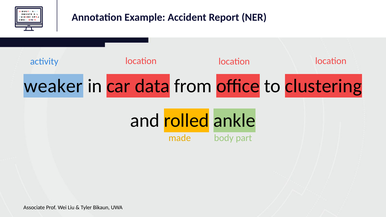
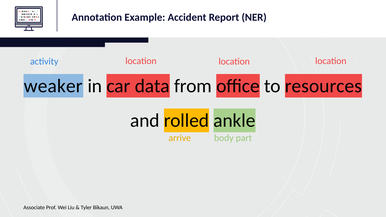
clustering: clustering -> resources (323, 86)
made: made -> arrive (180, 138)
